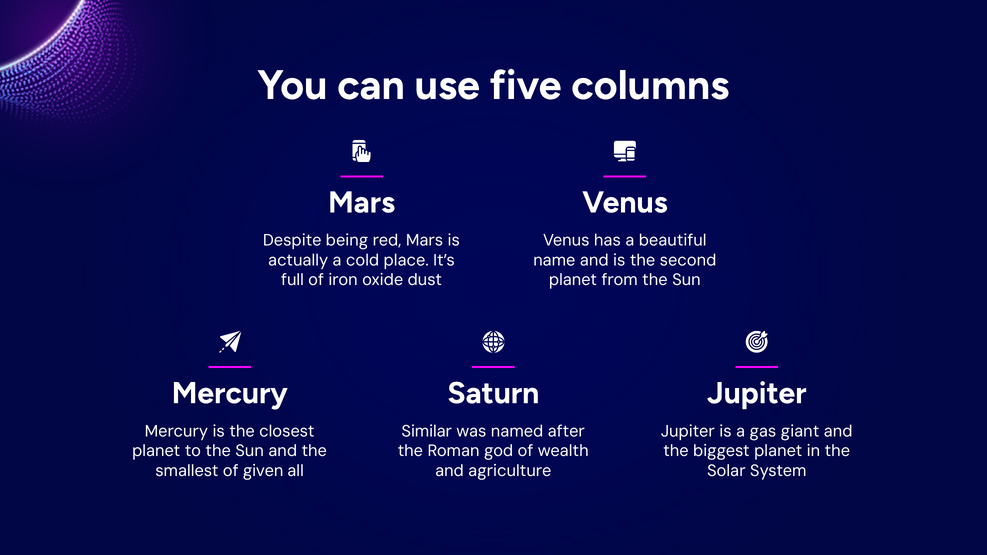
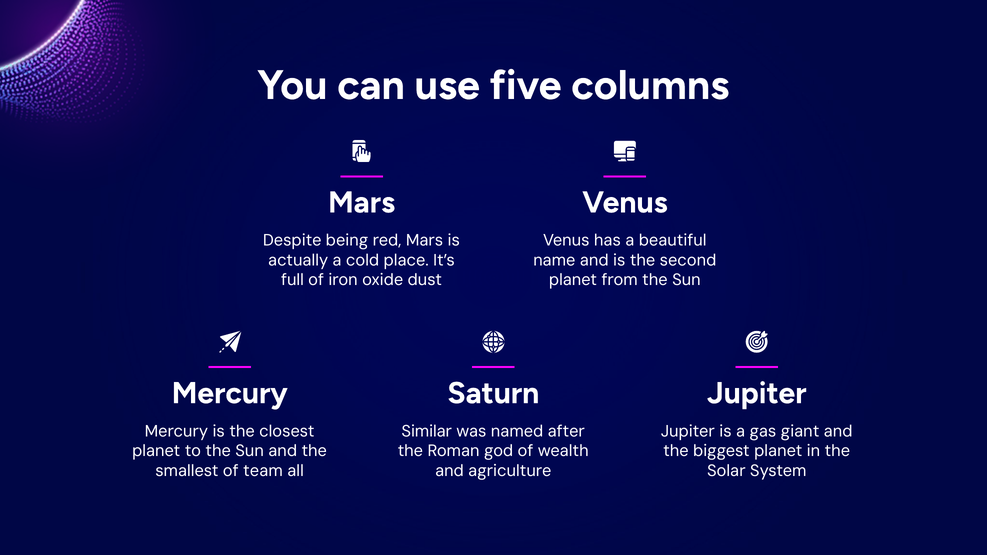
given: given -> team (263, 471)
